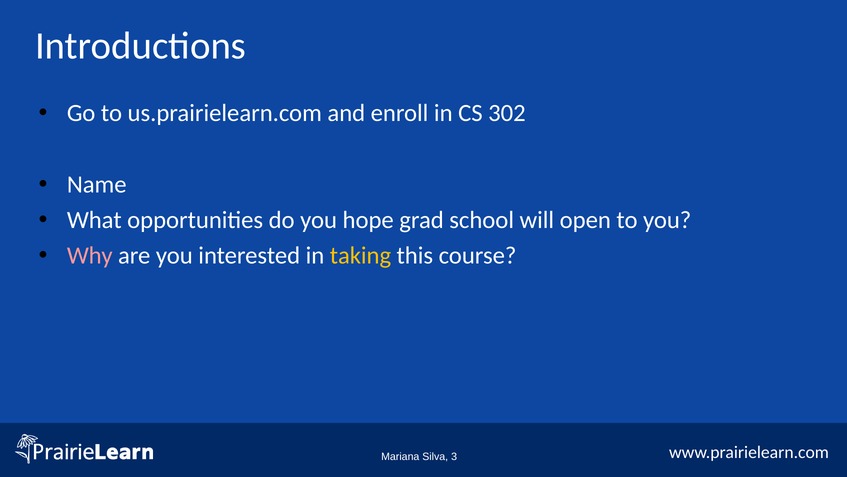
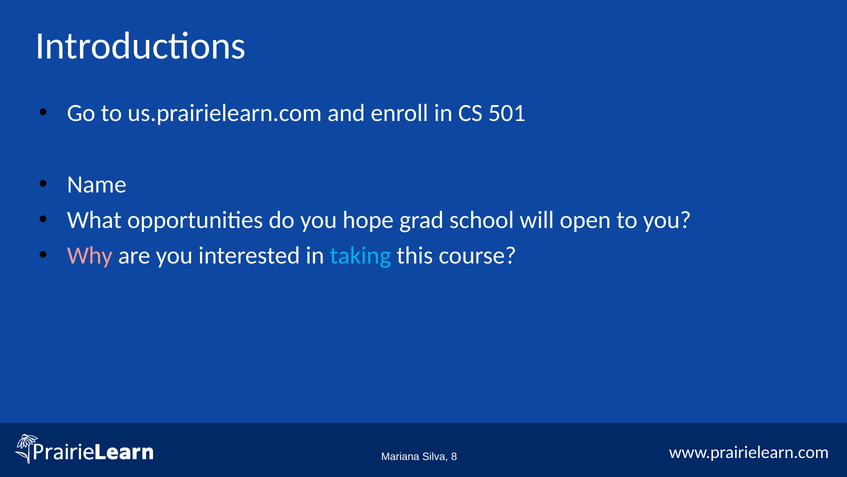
302: 302 -> 501 (507, 113)
taking colour: yellow -> light blue (360, 255)
3: 3 -> 8 (454, 456)
